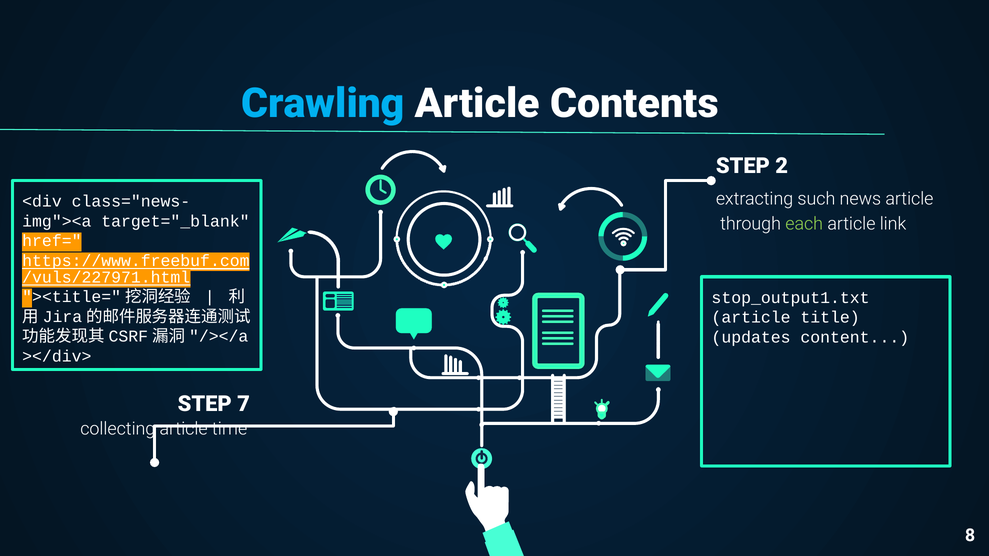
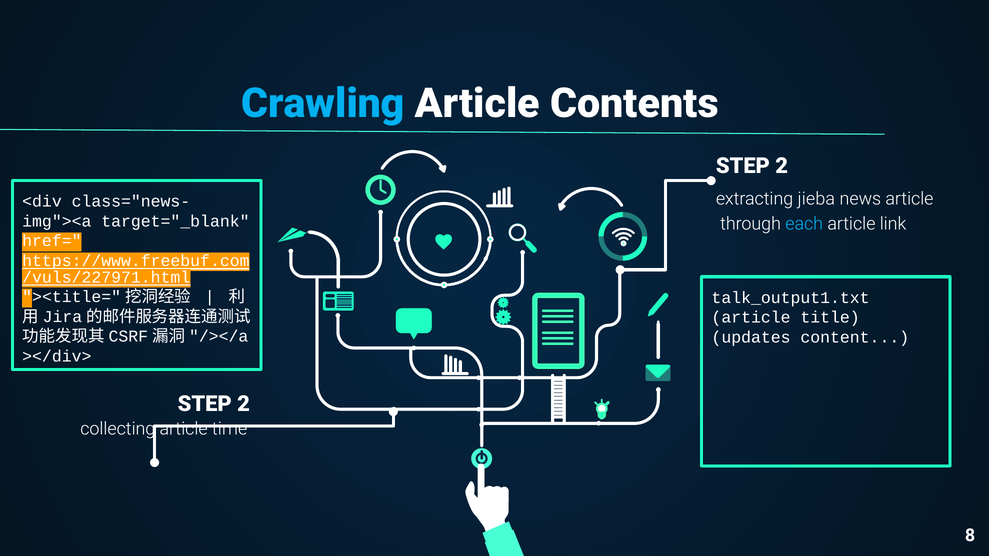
such: such -> jieba (816, 199)
each colour: light green -> light blue (804, 224)
stop_output1.txt: stop_output1.txt -> talk_output1.txt (791, 298)
7: 7 -> 2 (244, 404)
